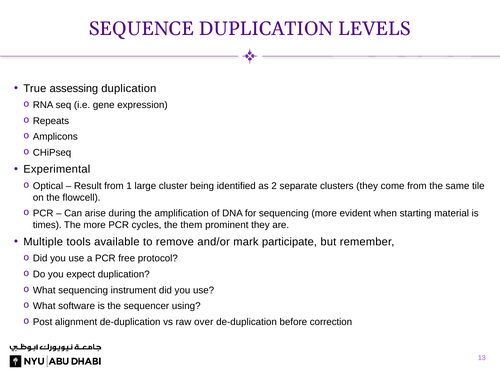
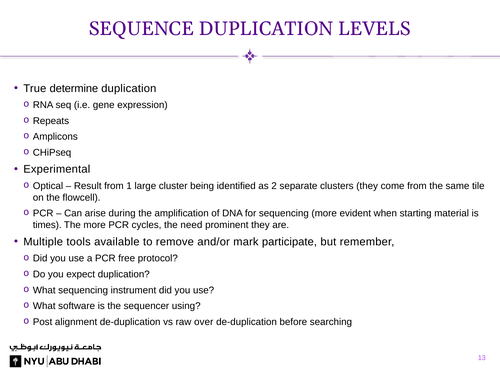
assessing: assessing -> determine (74, 88)
them: them -> need (191, 225)
correction: correction -> searching (331, 322)
